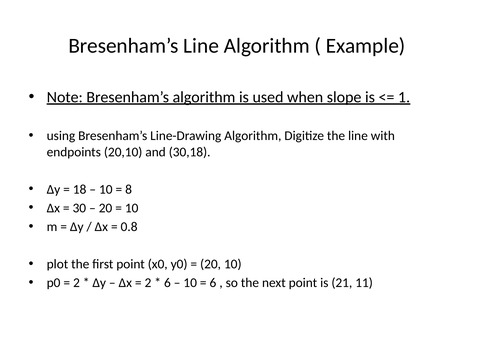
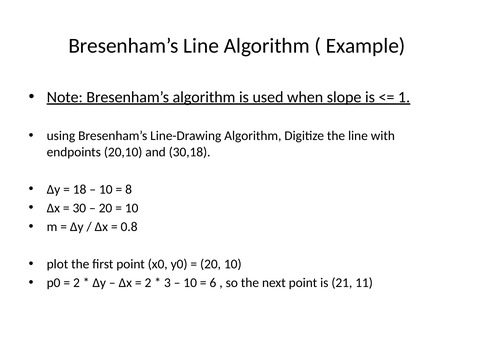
6: 6 -> 3 (167, 282)
